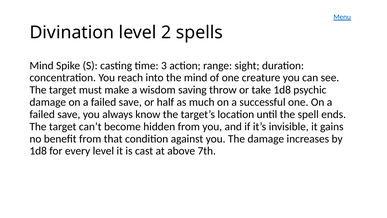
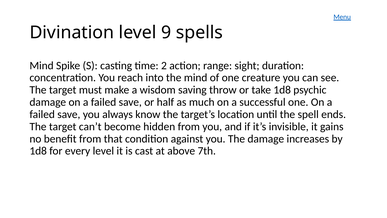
2: 2 -> 9 (166, 33)
3: 3 -> 2 (164, 65)
